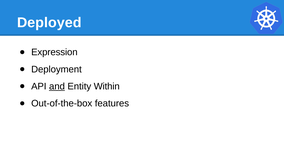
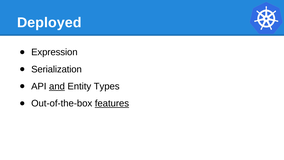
Deployment: Deployment -> Serialization (57, 69)
Within: Within -> Types (107, 86)
features underline: none -> present (112, 103)
